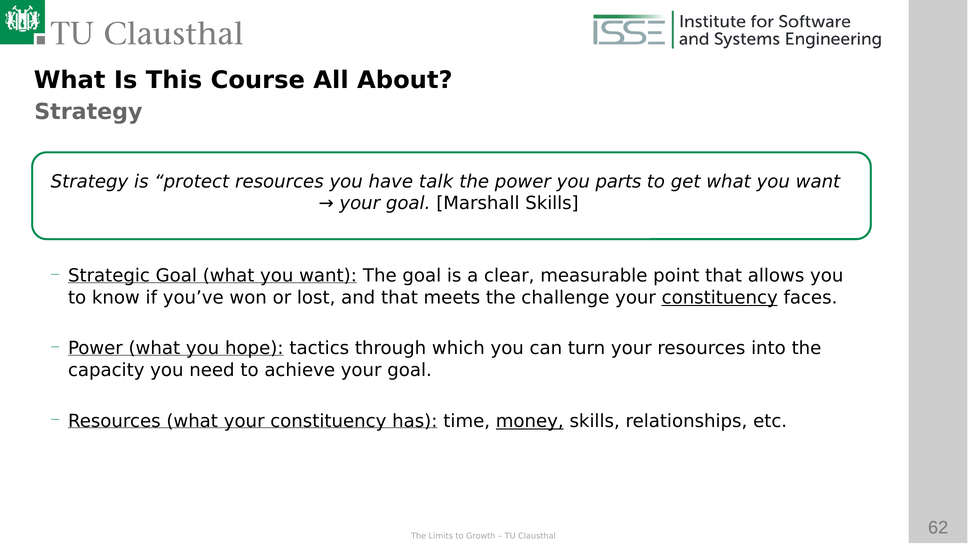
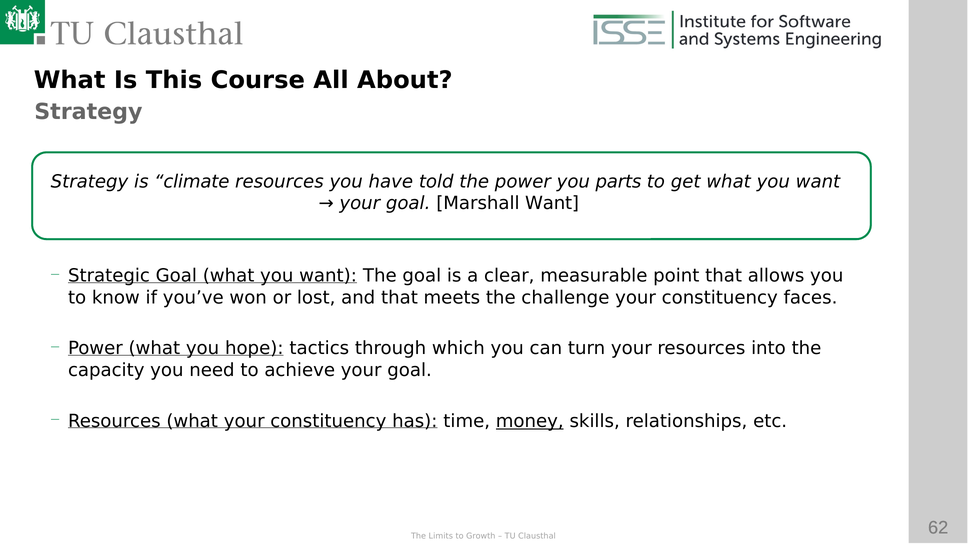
protect: protect -> climate (192, 182)
talk: talk -> told (436, 182)
Marshall Skills: Skills -> Want (552, 204)
constituency underline: present -> none (720, 298)
